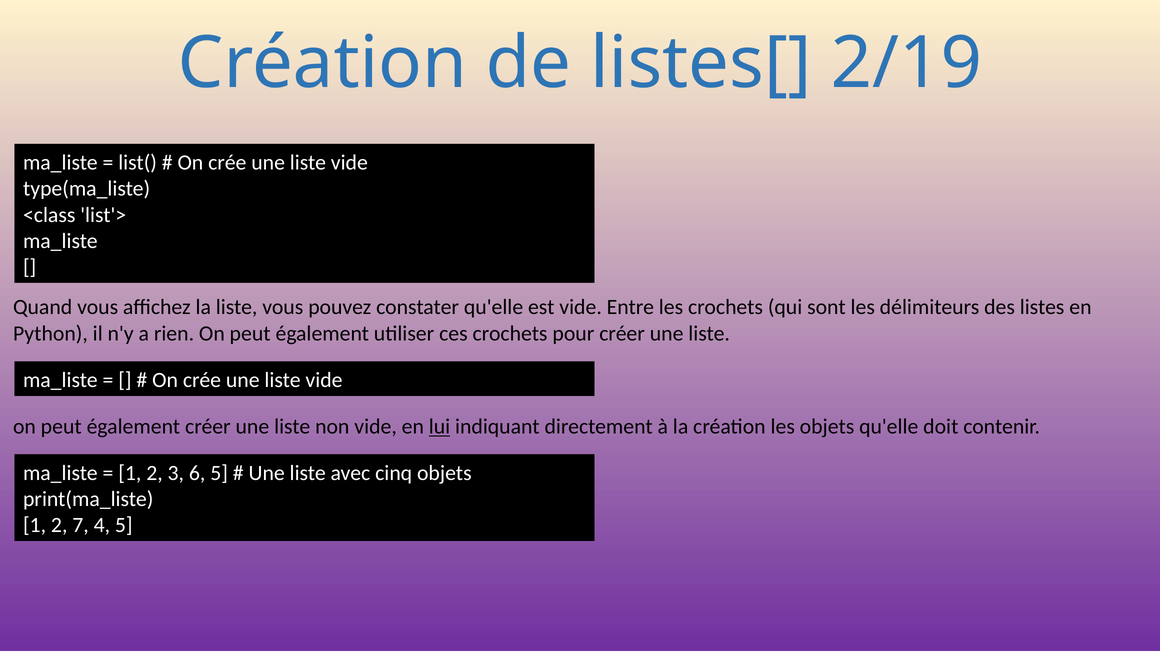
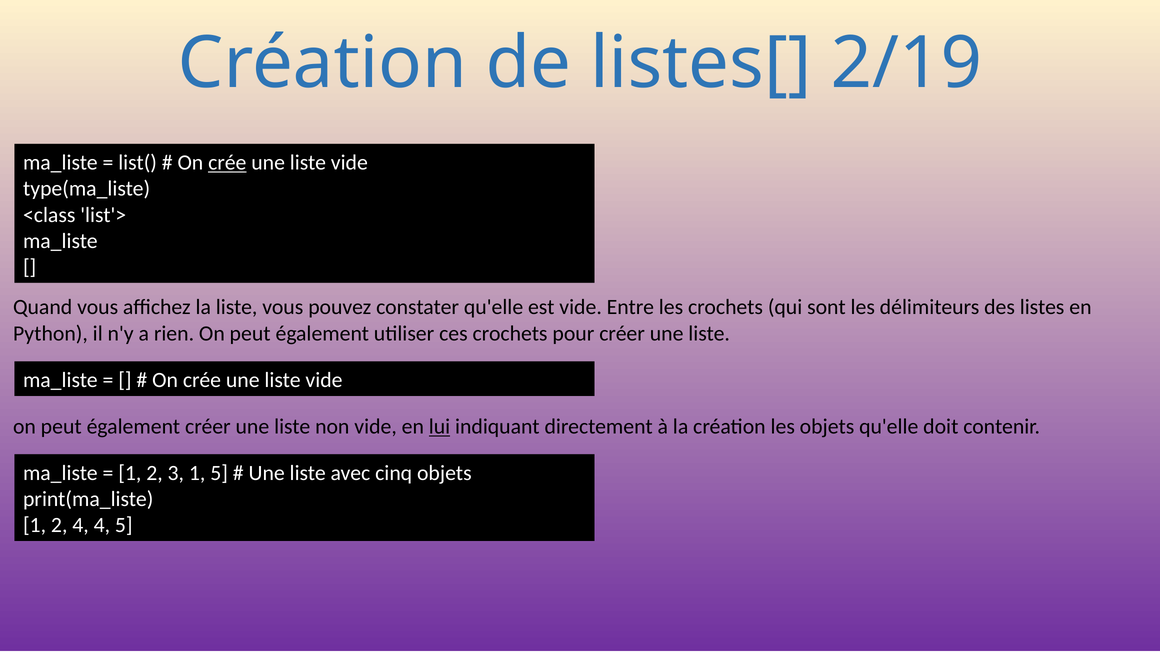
crée underline: none -> present (227, 163)
3 6: 6 -> 1 (197, 473)
2 7: 7 -> 4 (80, 526)
